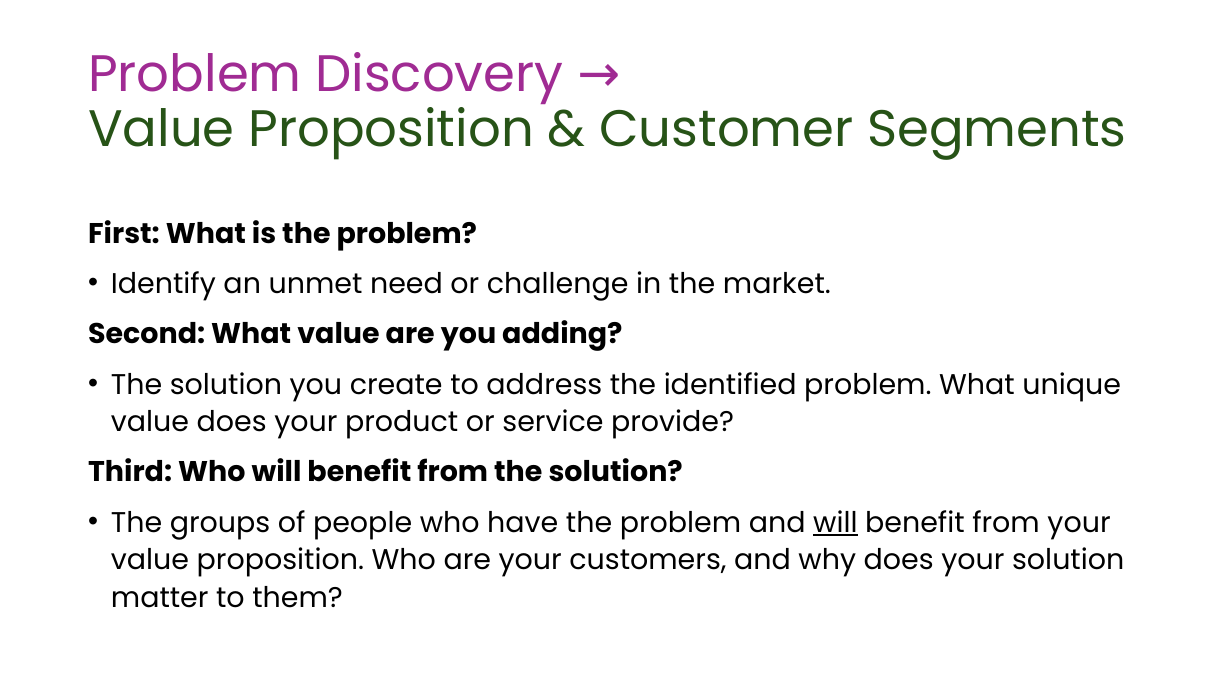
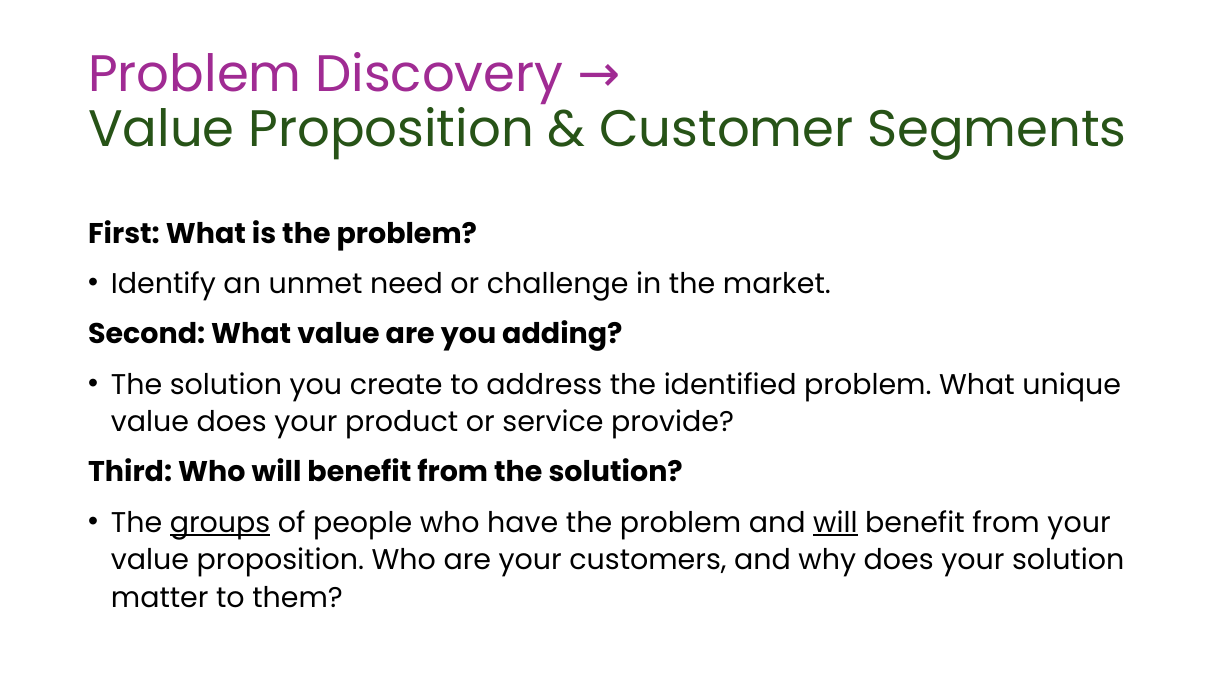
groups underline: none -> present (220, 523)
